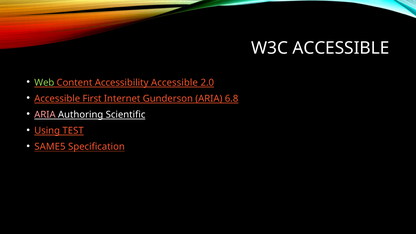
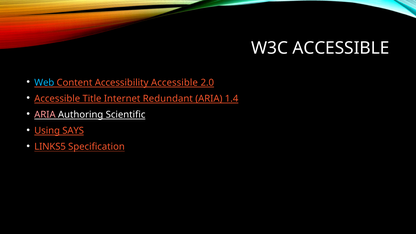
Web colour: light green -> light blue (44, 83)
First: First -> Title (92, 99)
Gunderson: Gunderson -> Redundant (168, 99)
6.8: 6.8 -> 1.4 (232, 99)
TEST: TEST -> SAYS (73, 131)
SAME5: SAME5 -> LINKS5 (50, 147)
